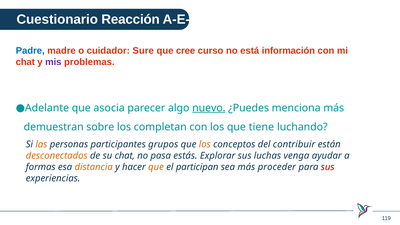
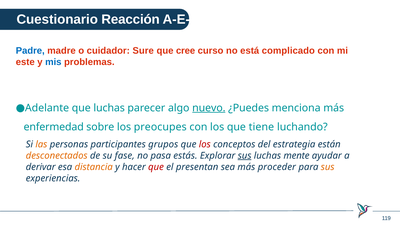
información: información -> complicado (288, 51)
chat: chat -> este (25, 62)
mis colour: purple -> blue (53, 62)
que asocia: asocia -> luchas (109, 108)
demuestran: demuestran -> enfermedad (54, 127)
completan: completan -> preocupes (160, 127)
los colour: orange -> red (205, 144)
contribuir: contribuir -> estrategia (294, 144)
su chat: chat -> fase (125, 156)
sus underline: none -> present (245, 156)
venga: venga -> mente (297, 156)
formas: formas -> derivar (41, 167)
que colour: orange -> red (156, 167)
participan: participan -> presentan (197, 167)
sus colour: red -> orange (328, 167)
